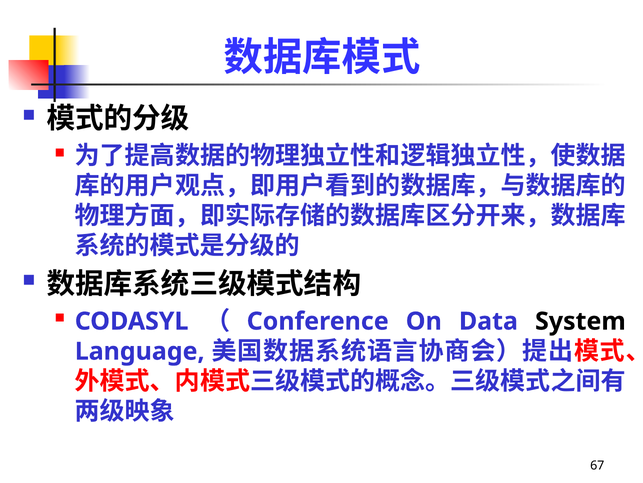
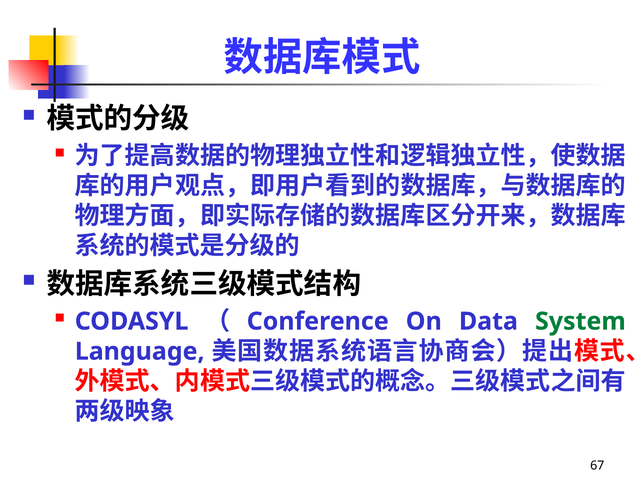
System colour: black -> green (580, 321)
